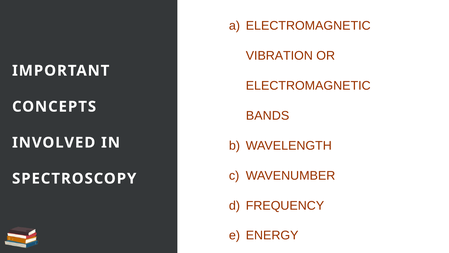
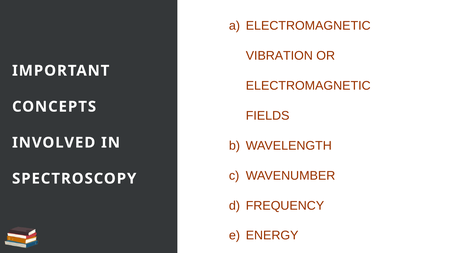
BANDS: BANDS -> FIELDS (268, 115)
